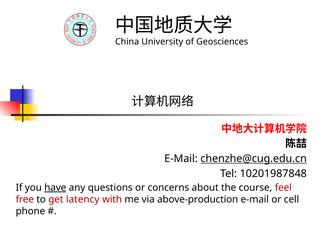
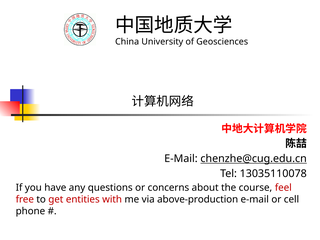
10201987848: 10201987848 -> 13035110078 (273, 174)
have underline: present -> none (55, 188)
latency: latency -> entities (83, 199)
